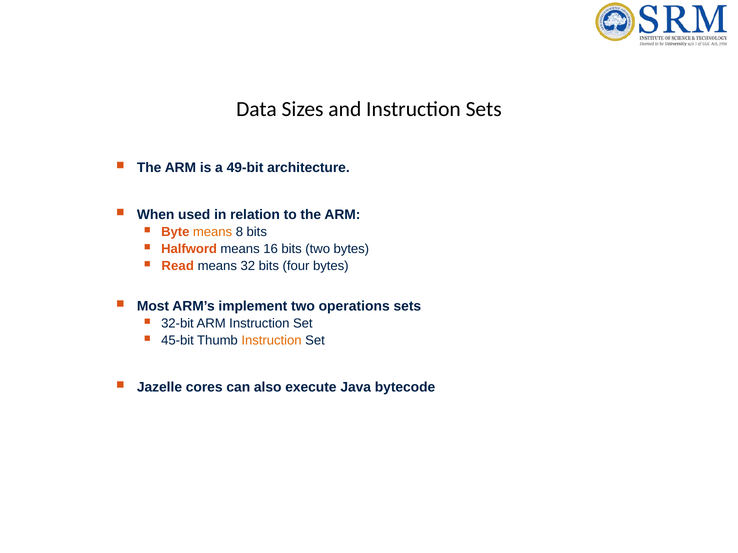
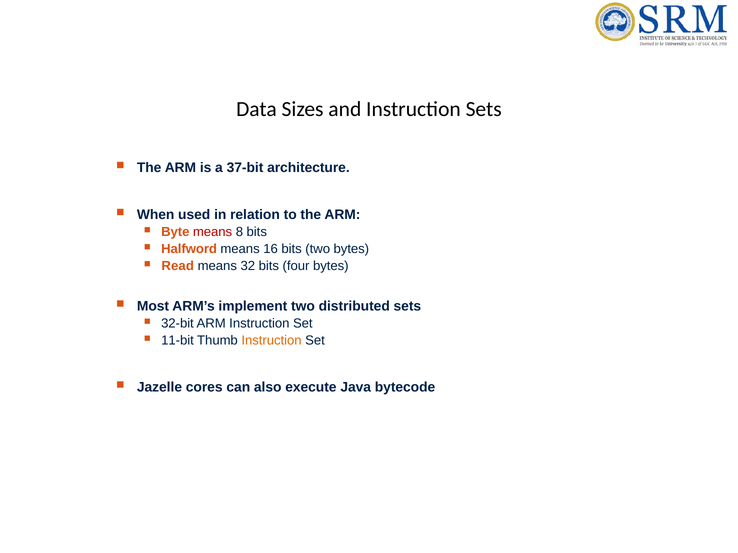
49-bit: 49-bit -> 37-bit (245, 168)
means colour: orange -> red (213, 232)
operations: operations -> distributed (354, 306)
45-bit: 45-bit -> 11-bit (177, 341)
